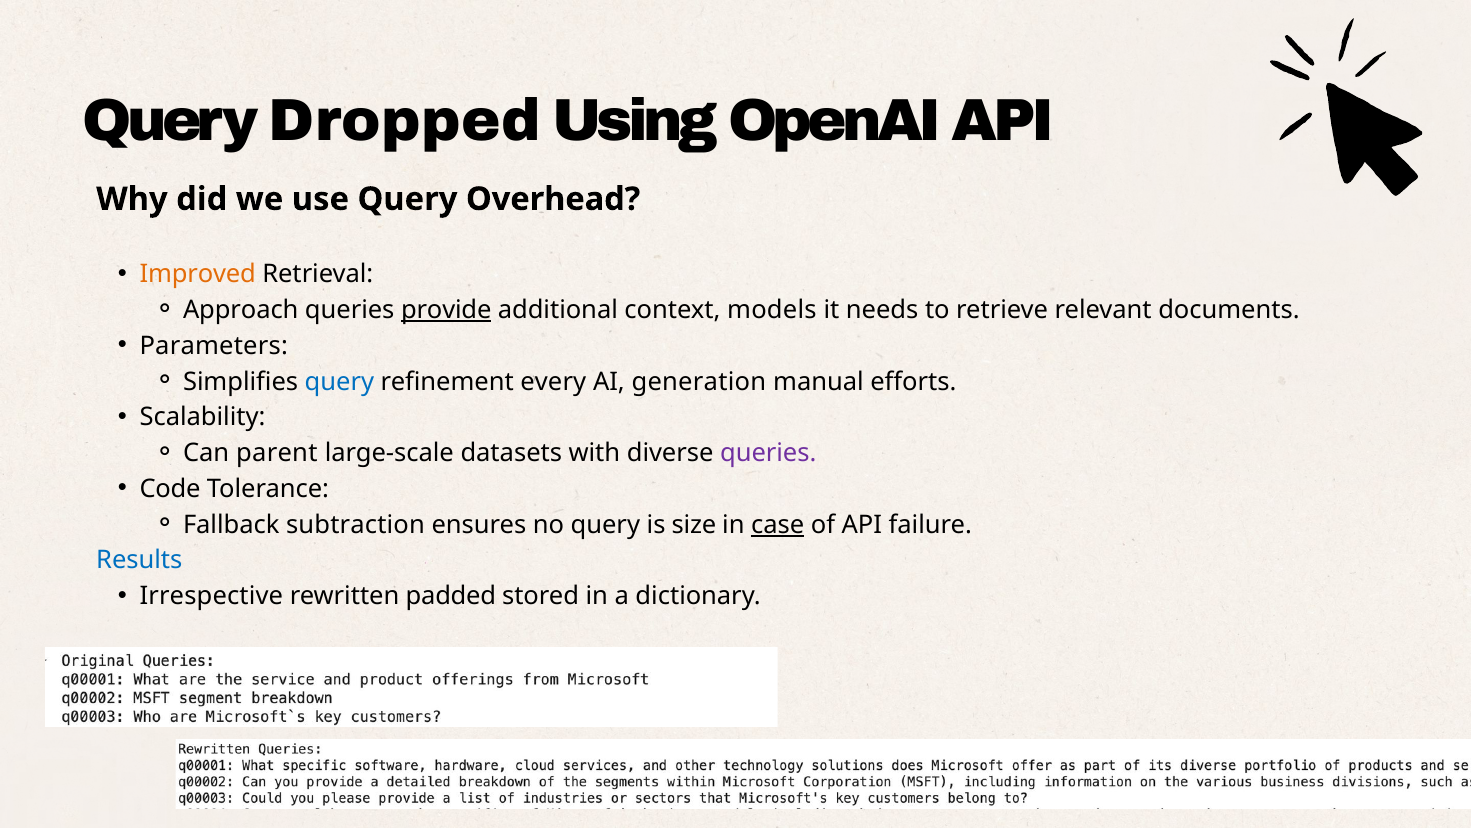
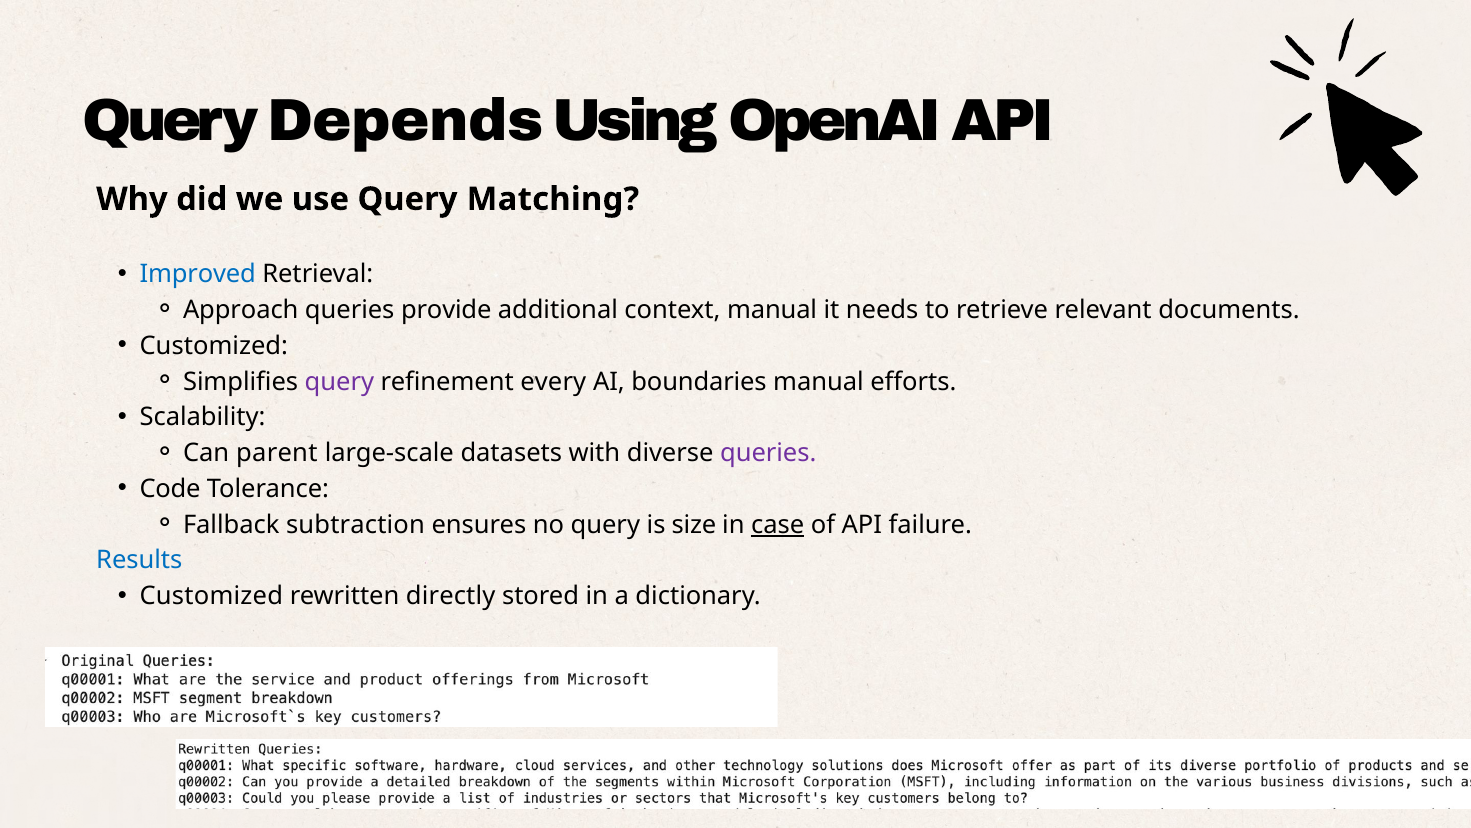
Dropped: Dropped -> Depends (406, 120)
Overhead: Overhead -> Matching (553, 199)
Improved colour: orange -> blue (198, 274)
provide underline: present -> none (446, 310)
context models: models -> manual (772, 310)
Parameters: Parameters -> Customized (214, 346)
query colour: blue -> purple (339, 381)
generation: generation -> boundaries (699, 381)
Irrespective: Irrespective -> Customized (211, 596)
padded: padded -> directly (451, 596)
